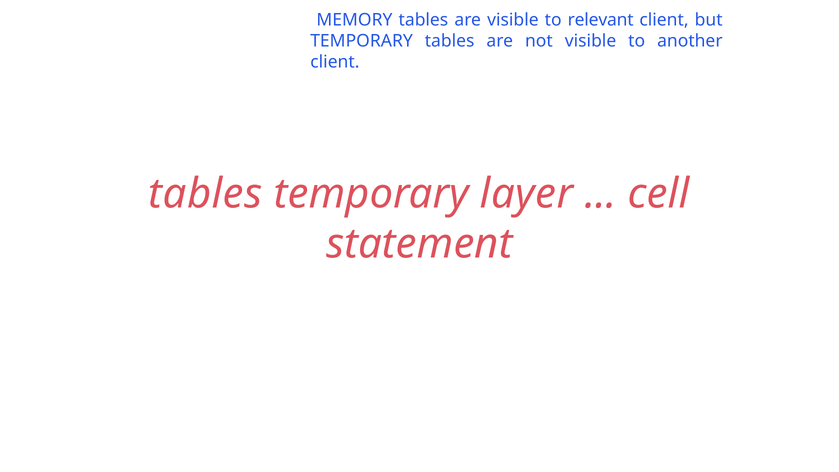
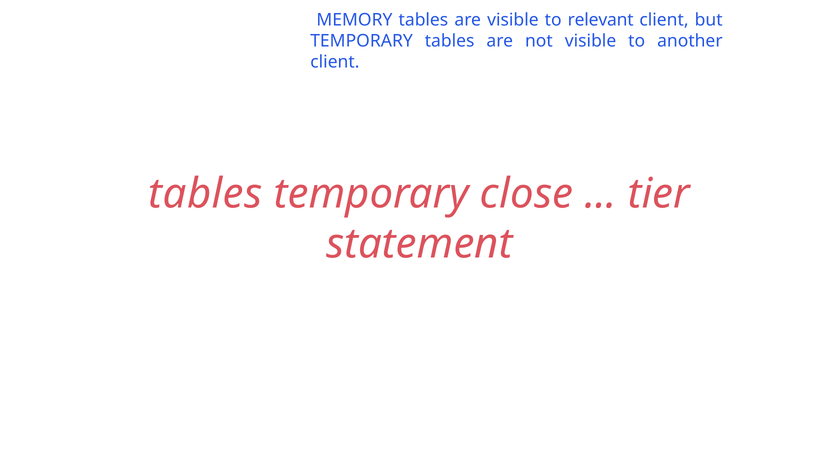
layer: layer -> close (527, 194)
cell: cell -> tier (659, 194)
